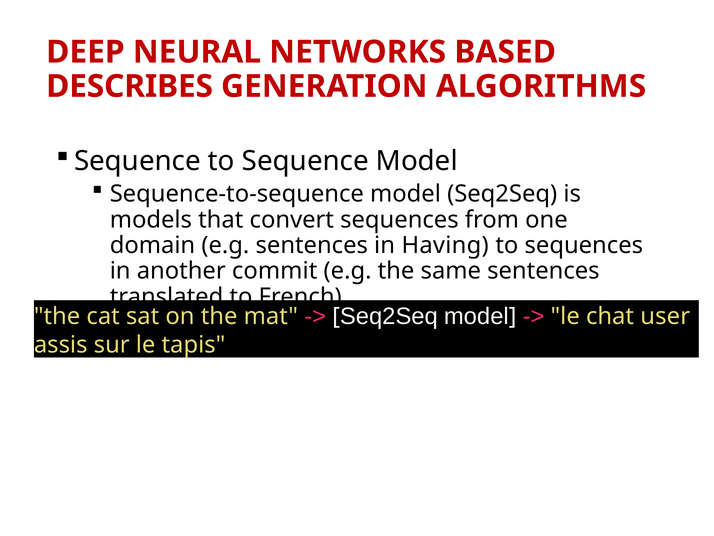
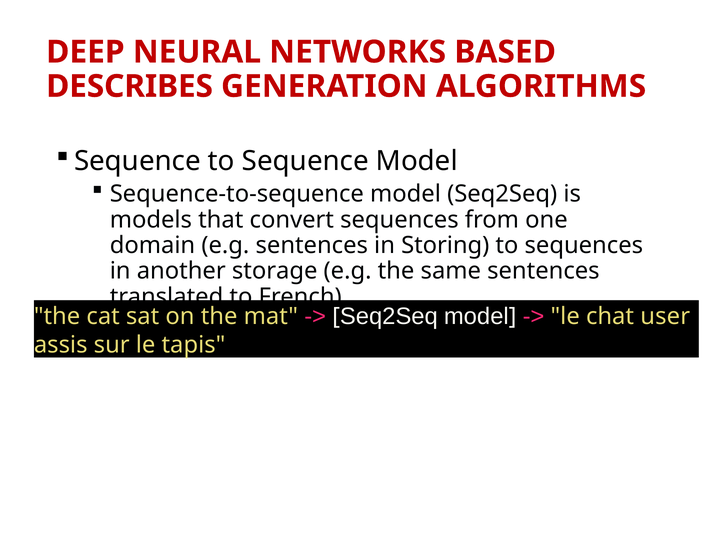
Having: Having -> Storing (445, 245)
commit: commit -> storage (275, 271)
